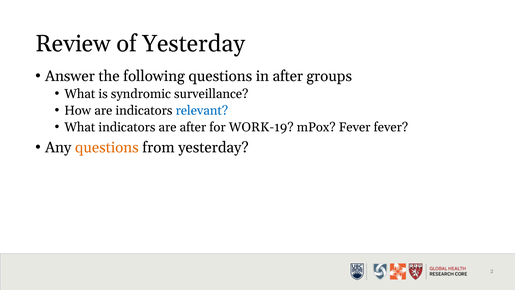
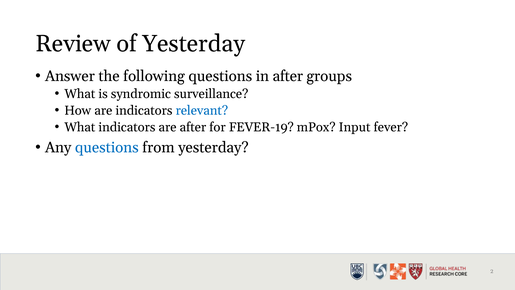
WORK-19: WORK-19 -> FEVER-19 (261, 127)
mPox Fever: Fever -> Input (355, 127)
questions colour: orange -> blue (107, 147)
